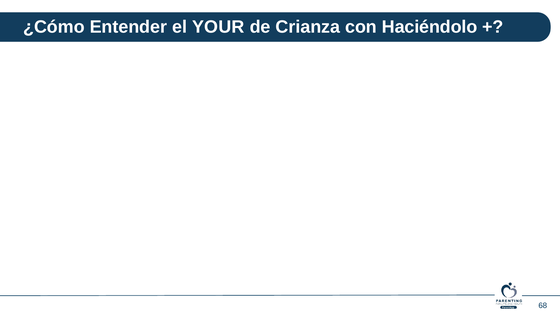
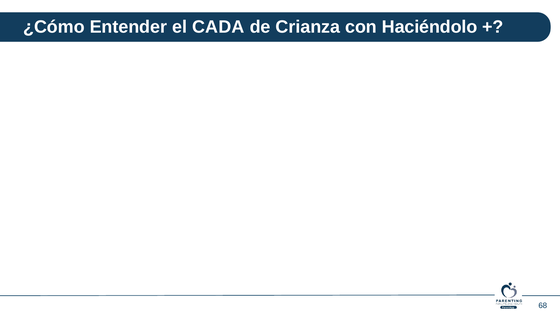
YOUR: YOUR -> CADA (218, 27)
